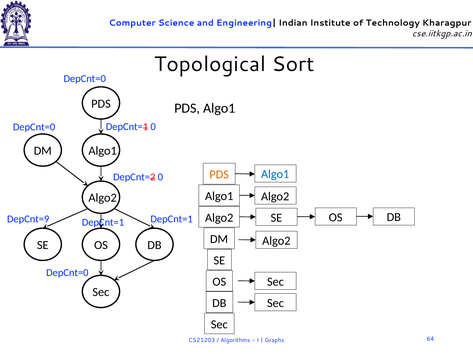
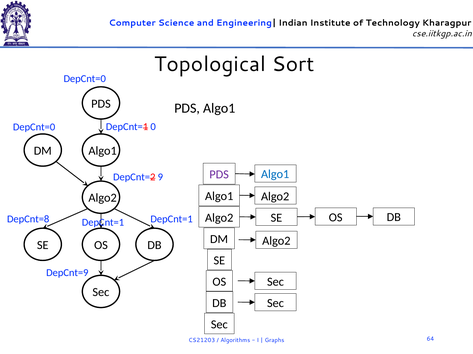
PDS colour: orange -> purple (219, 175)
DepCnt=2 0: 0 -> 9 (160, 177)
DepCnt=9: DepCnt=9 -> DepCnt=8 (28, 219)
DepCnt=0: DepCnt=0 -> DepCnt=9 (67, 273)
